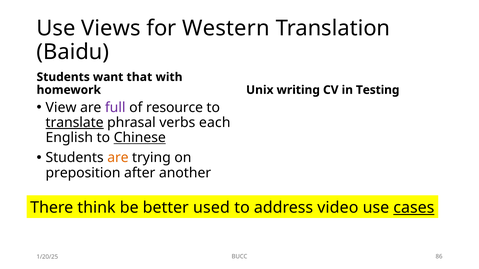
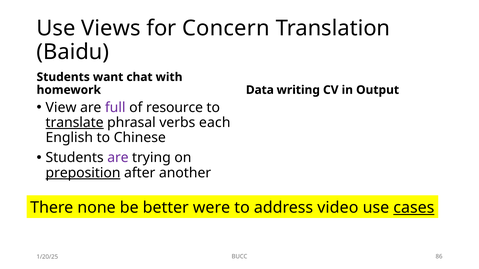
Western: Western -> Concern (226, 28)
that: that -> chat (139, 77)
Unix: Unix -> Data (260, 90)
Testing: Testing -> Output (378, 90)
Chinese underline: present -> none (140, 138)
are colour: orange -> purple (118, 158)
preposition underline: none -> present (83, 173)
think: think -> none (97, 208)
used: used -> were (212, 208)
